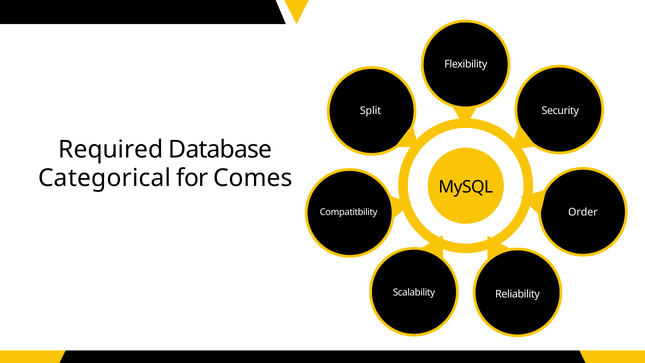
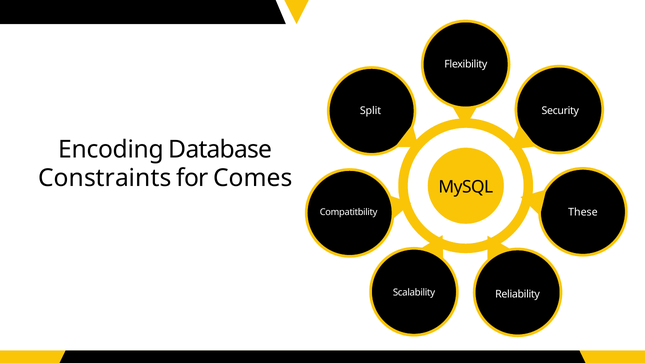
Required: Required -> Encoding (111, 150)
Categorical: Categorical -> Constraints (105, 178)
Order: Order -> These (583, 212)
